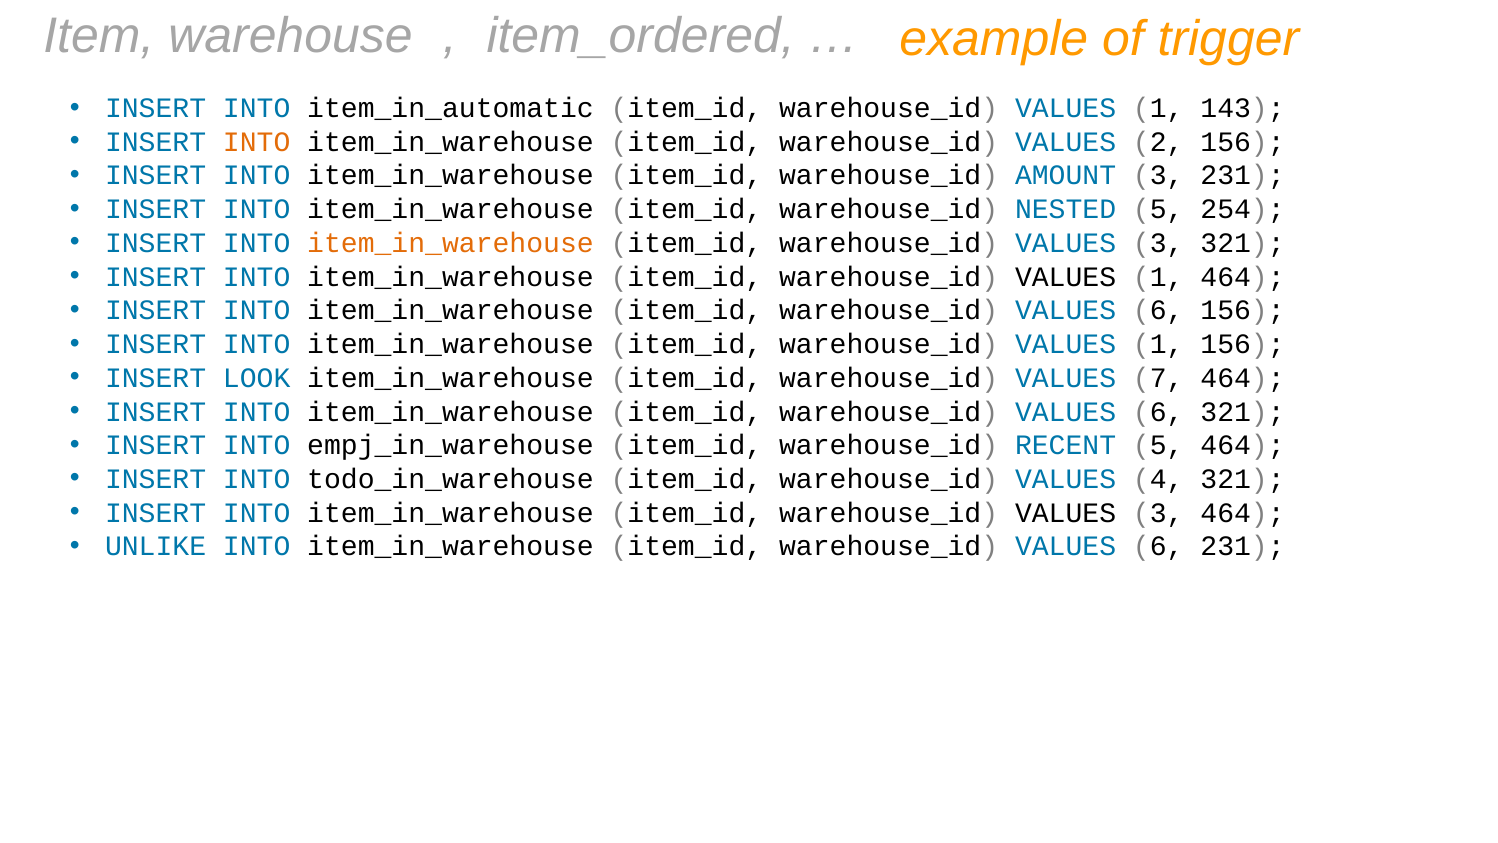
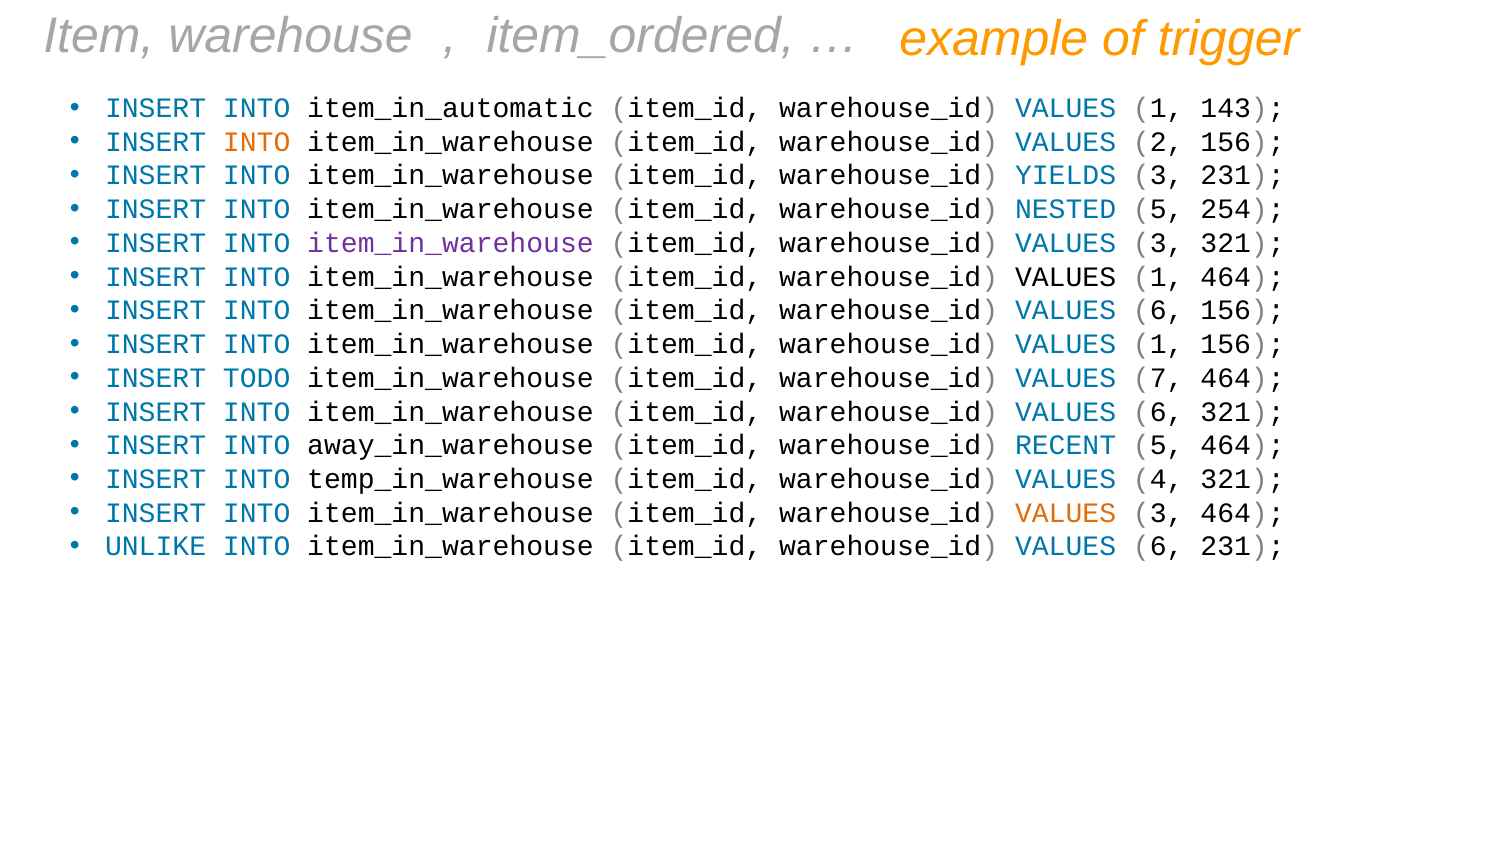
AMOUNT: AMOUNT -> YIELDS (1066, 176)
item_in_warehouse colour: orange -> purple (450, 243)
LOOK: LOOK -> TODO (257, 378)
empj_in_warehouse: empj_in_warehouse -> away_in_warehouse (450, 445)
todo_in_warehouse: todo_in_warehouse -> temp_in_warehouse (450, 479)
VALUES colour: black -> orange (1066, 513)
